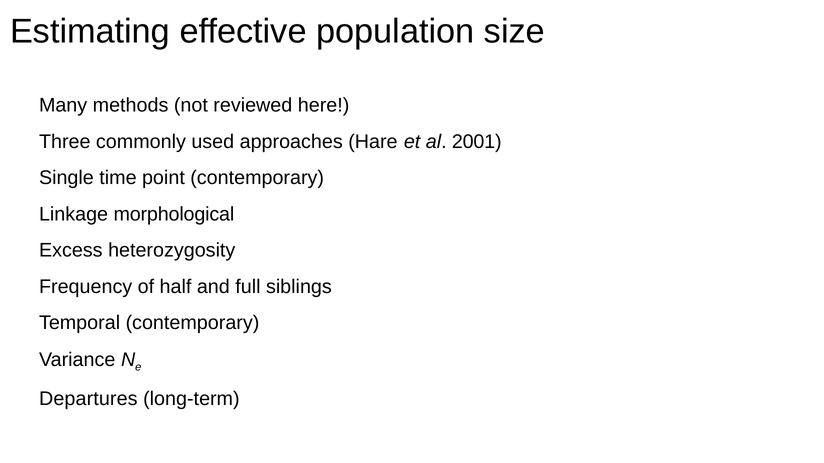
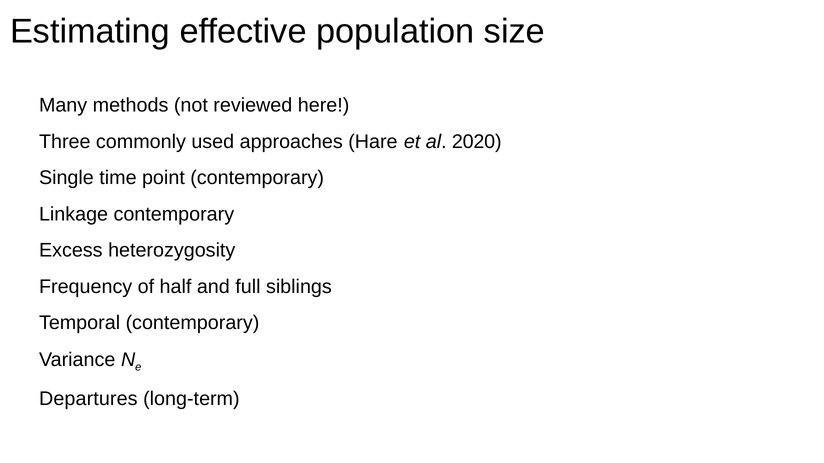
2001: 2001 -> 2020 (477, 142)
Linkage morphological: morphological -> contemporary (174, 214)
